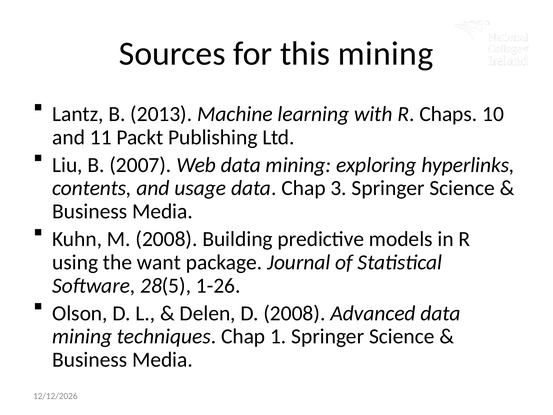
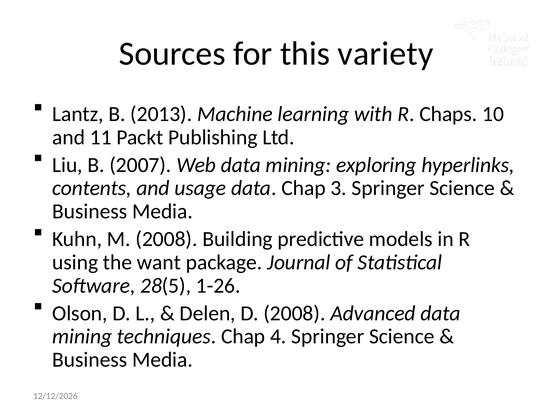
this mining: mining -> variety (386, 54)
1: 1 -> 4 (278, 336)
